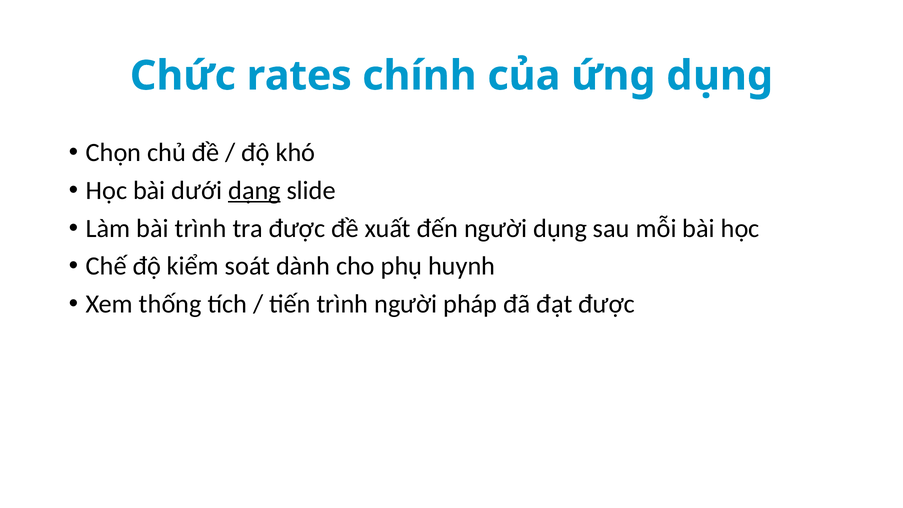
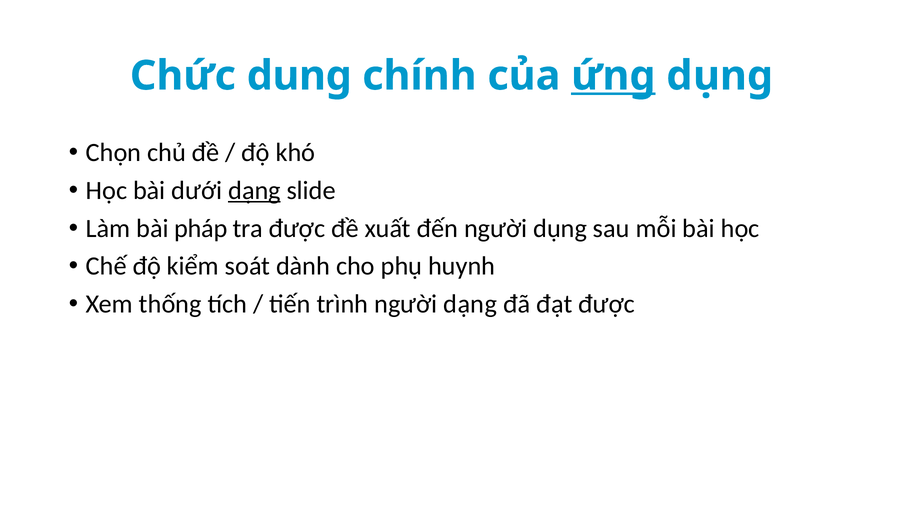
Chức rates: rates -> dụng (299, 76)
ứng underline: none -> present (613, 76)
bài trình: trình -> pháp (201, 228)
người pháp: pháp -> dạng (470, 304)
